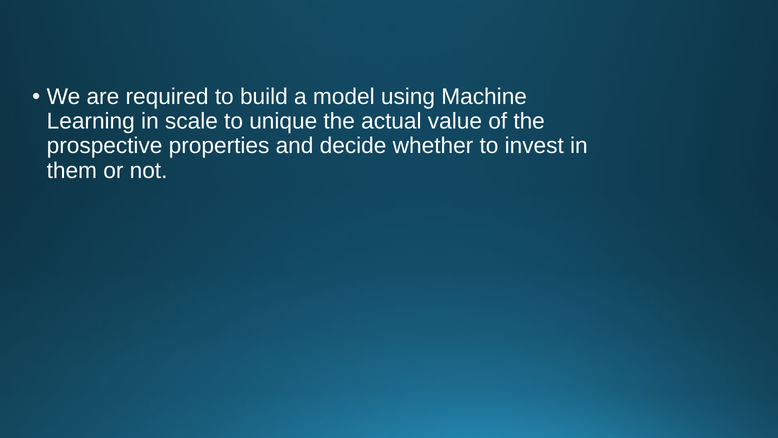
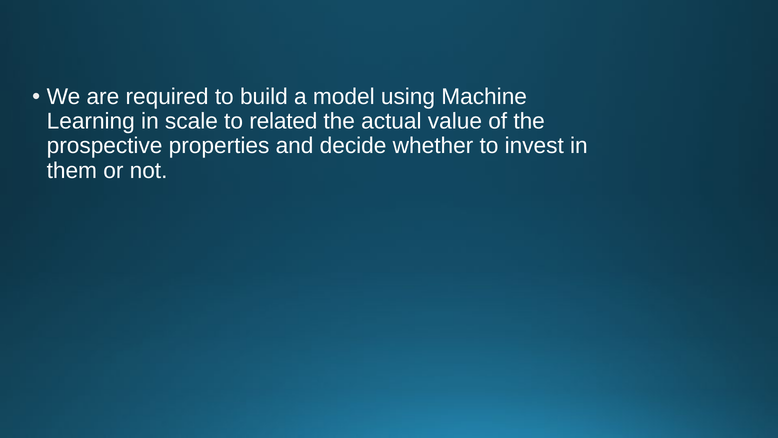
unique: unique -> related (283, 121)
